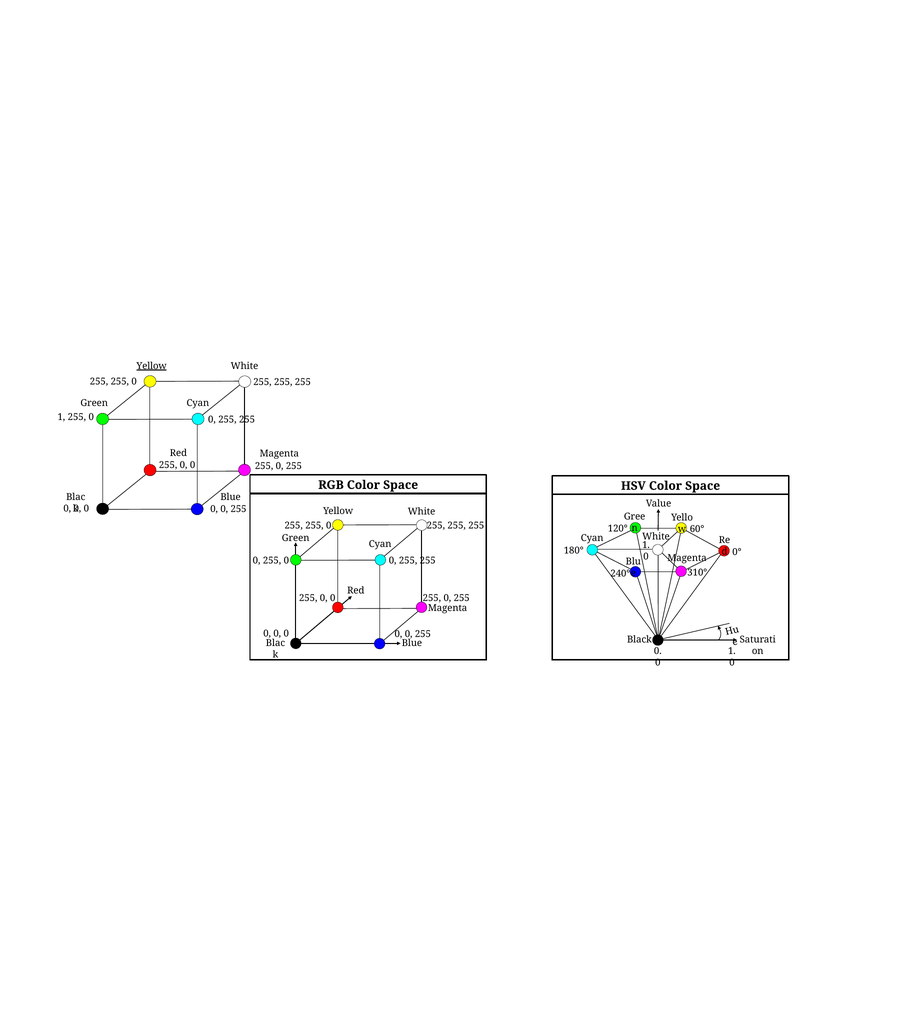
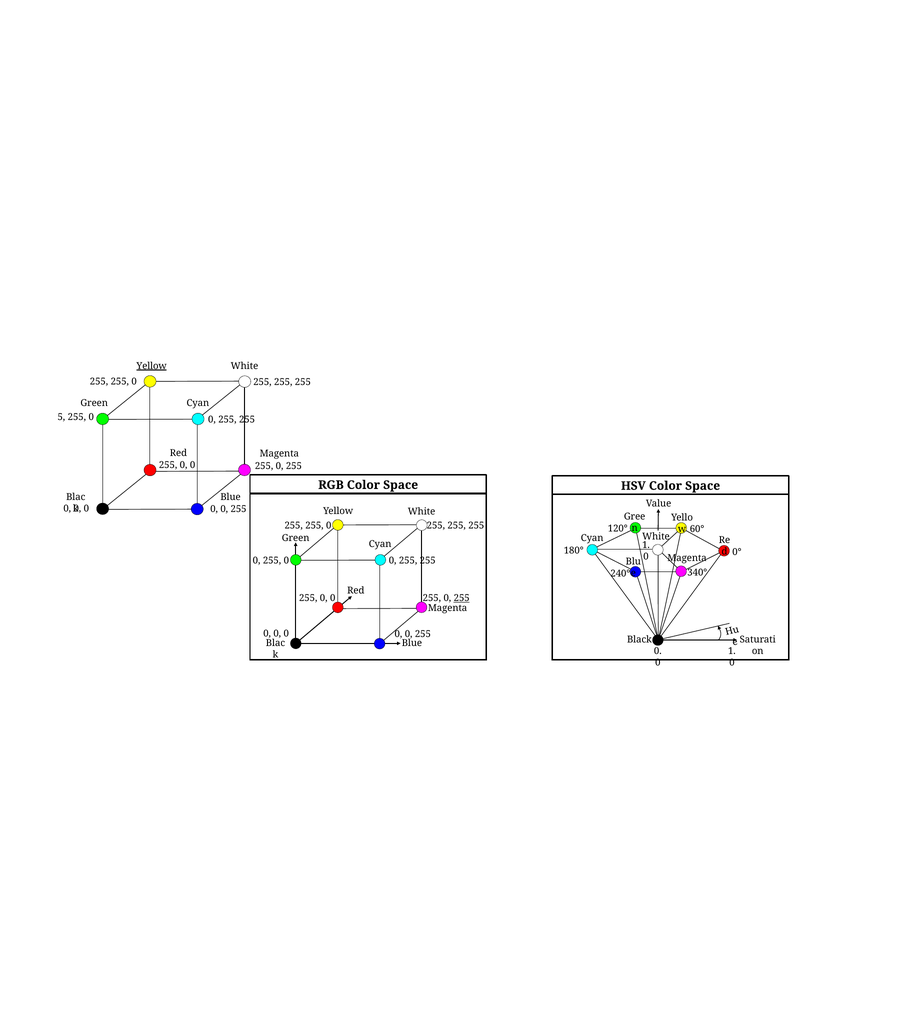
1: 1 -> 5 (61, 417)
310°: 310° -> 340° (697, 573)
255 underline: none -> present (462, 598)
